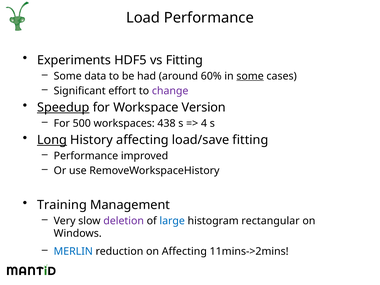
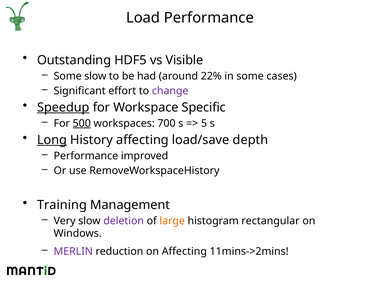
Experiments: Experiments -> Outstanding (74, 60)
vs Fitting: Fitting -> Visible (184, 60)
Some data: data -> slow (95, 76)
60%: 60% -> 22% (211, 76)
some underline: present -> none (250, 76)
Version: Version -> Specific (204, 107)
500 underline: none -> present (82, 123)
438: 438 -> 700 (166, 123)
4: 4 -> 5 (204, 123)
load/save fitting: fitting -> depth (250, 140)
large colour: blue -> orange (172, 221)
MERLIN colour: blue -> purple (73, 251)
